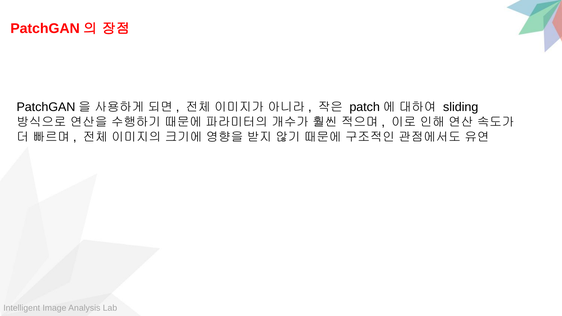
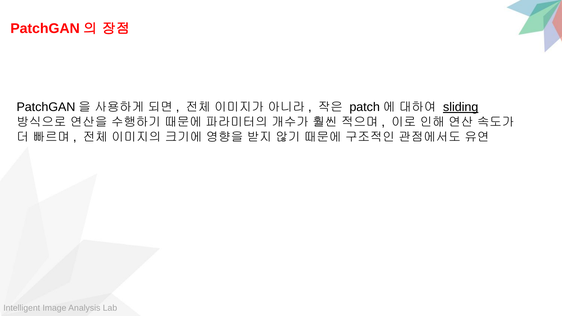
sliding underline: none -> present (461, 107)
